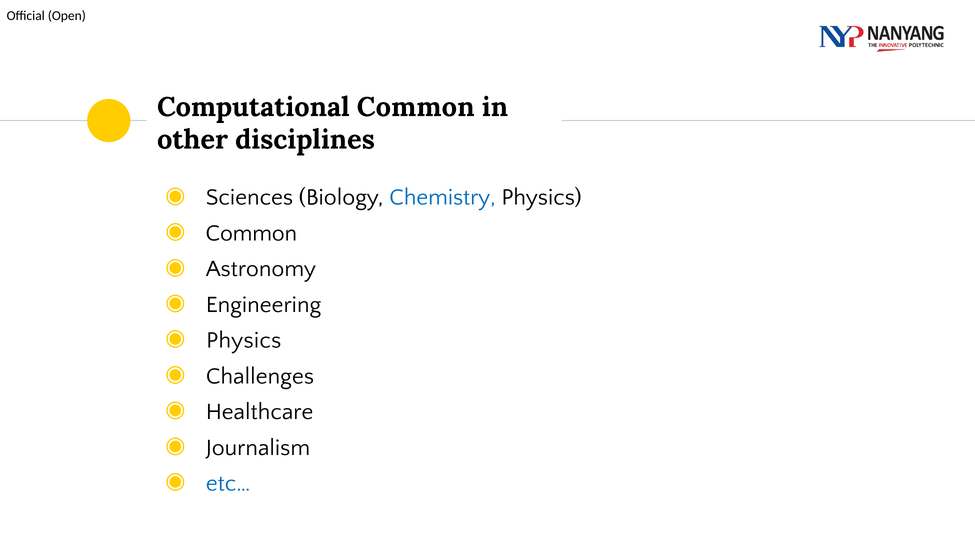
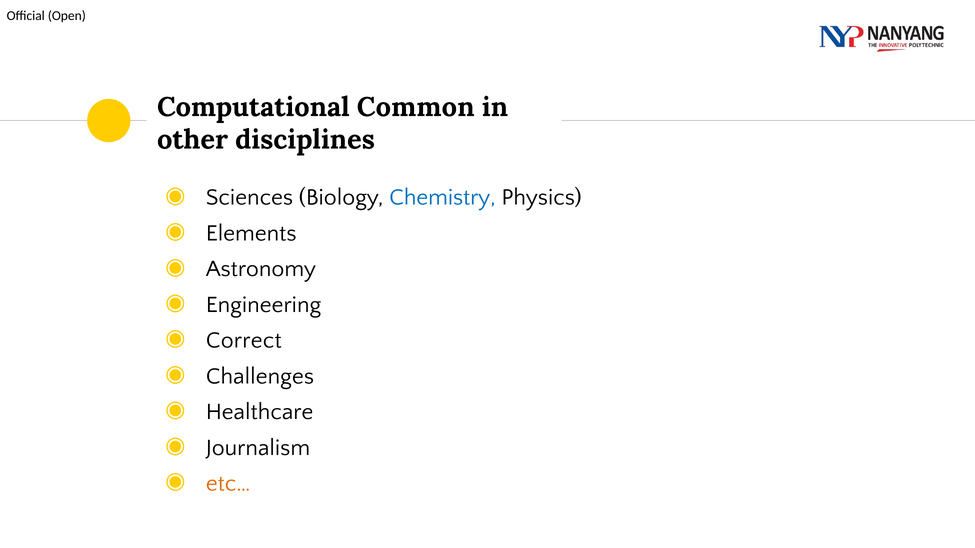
Common: Common -> Elements (251, 233)
Physics: Physics -> Correct (244, 341)
etc… colour: blue -> orange (228, 484)
